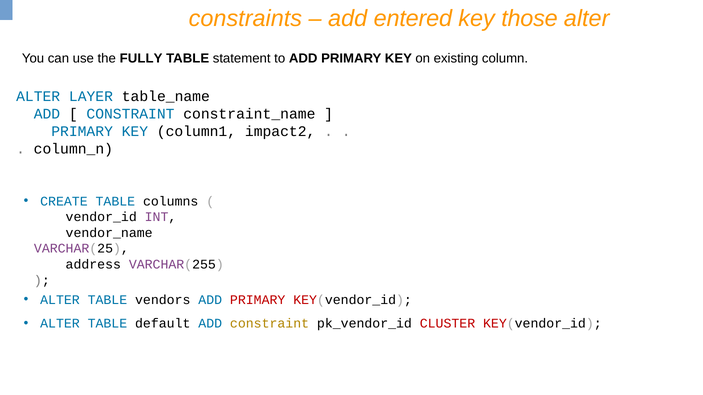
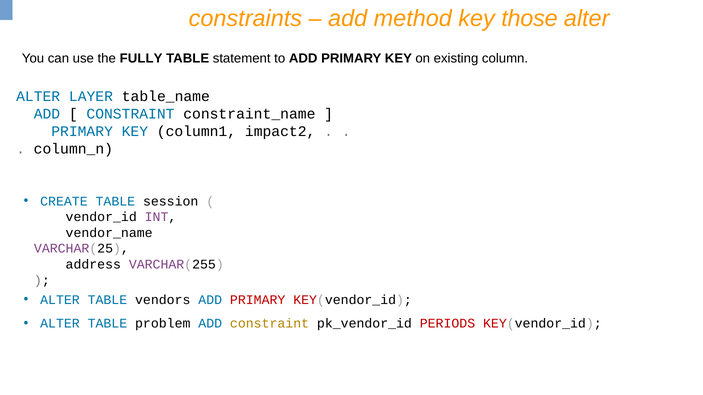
entered: entered -> method (413, 18)
columns: columns -> session (171, 201)
default: default -> problem (163, 324)
CLUSTER: CLUSTER -> PERIODS (447, 324)
